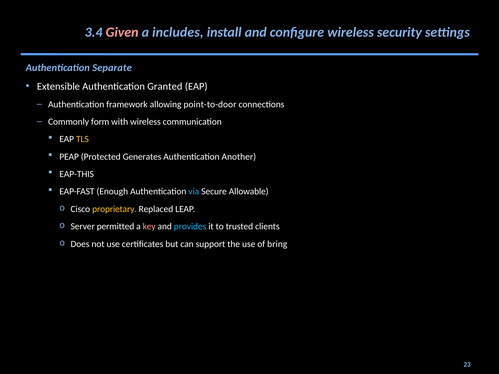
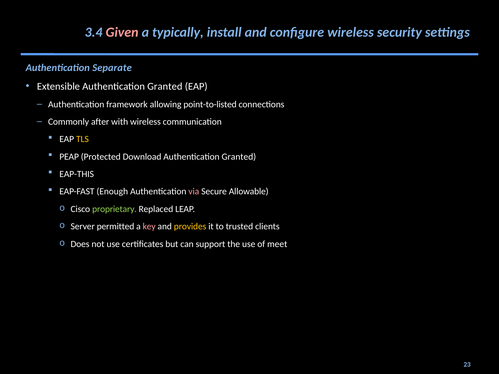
includes: includes -> typically (178, 32)
point-to-door: point-to-door -> point-to-listed (210, 104)
form: form -> after (100, 122)
Generates: Generates -> Download (142, 157)
Another: Another -> Granted (239, 157)
via colour: light blue -> pink (194, 192)
proprietary colour: yellow -> light green (114, 209)
provides colour: light blue -> yellow (190, 227)
bring: bring -> meet (277, 244)
